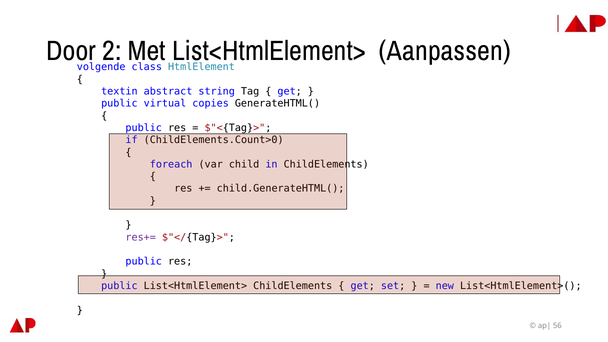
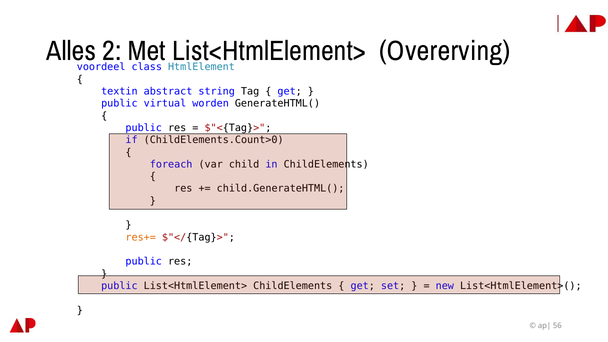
Door: Door -> Alles (71, 51)
Aanpassen: Aanpassen -> Overerving (445, 51)
volgende: volgende -> voordeel (101, 67)
copies: copies -> worden (211, 104)
res+= colour: purple -> orange (141, 237)
